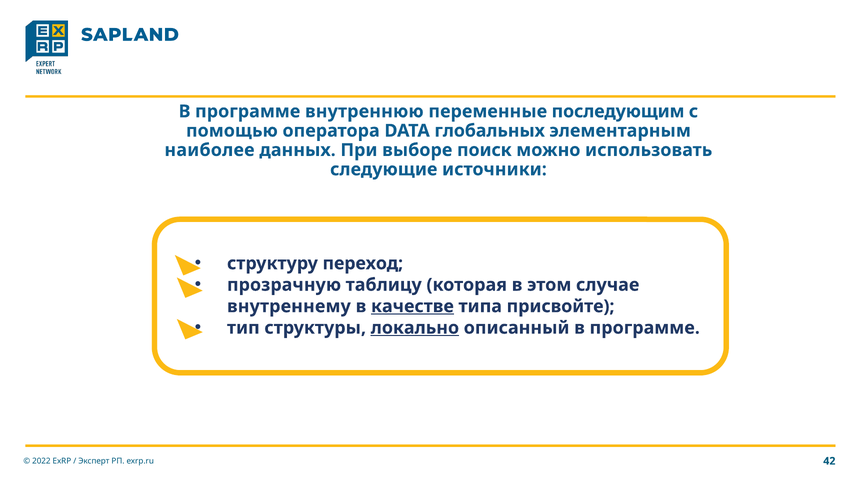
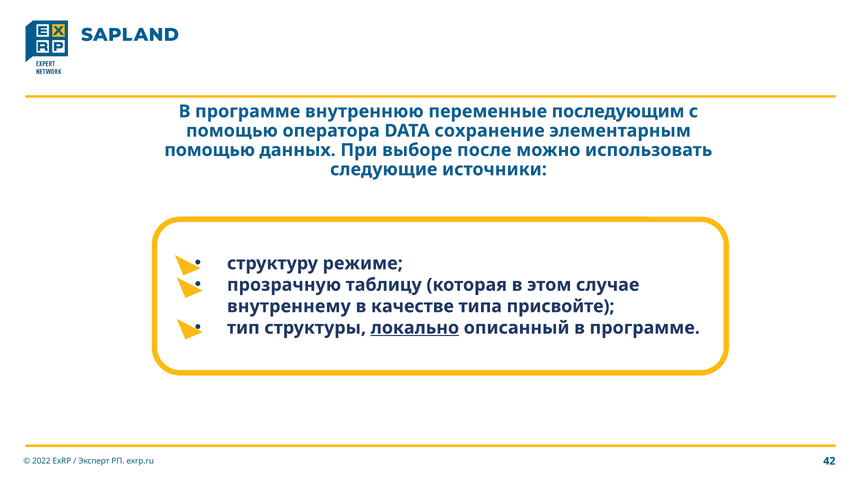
глобальных: глобальных -> сохранение (490, 131)
наиболее: наиболее -> помощью (210, 150)
поиск: поиск -> после (484, 150)
переход: переход -> режиме (363, 263)
качестве underline: present -> none (412, 306)
